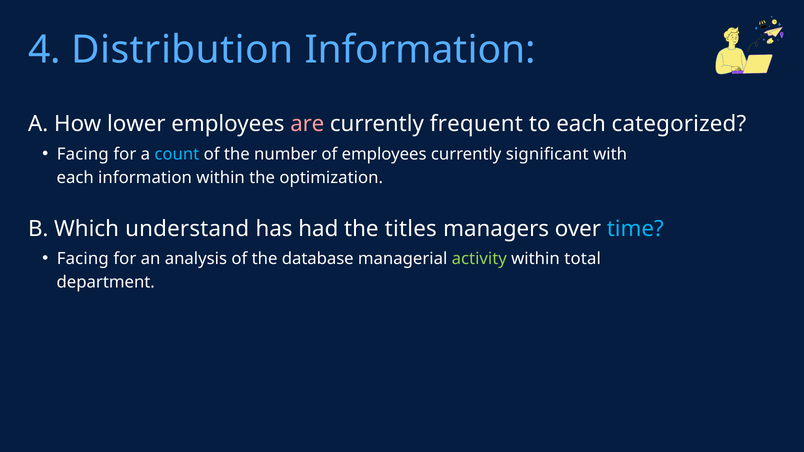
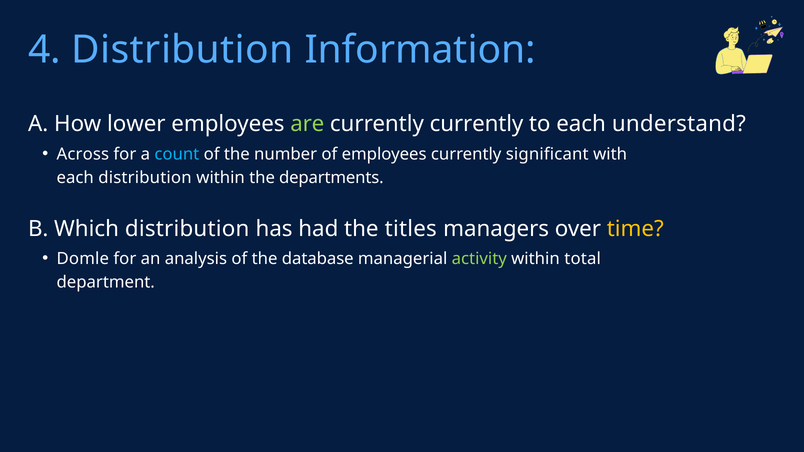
are colour: pink -> light green (307, 124)
currently frequent: frequent -> currently (476, 124)
categorized: categorized -> understand (679, 124)
Facing: Facing -> Across (83, 154)
each information: information -> distribution (145, 178)
optimization: optimization -> departments (331, 178)
Which understand: understand -> distribution (187, 229)
time colour: light blue -> yellow (635, 229)
Facing: Facing -> Domle (83, 259)
